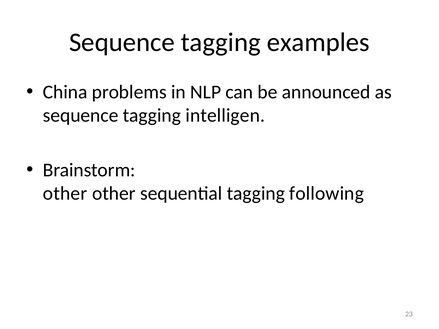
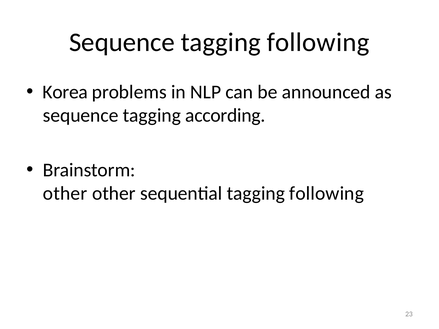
Sequence tagging examples: examples -> following (318, 42)
China: China -> Korea (65, 92)
intelligen: intelligen -> according (225, 116)
